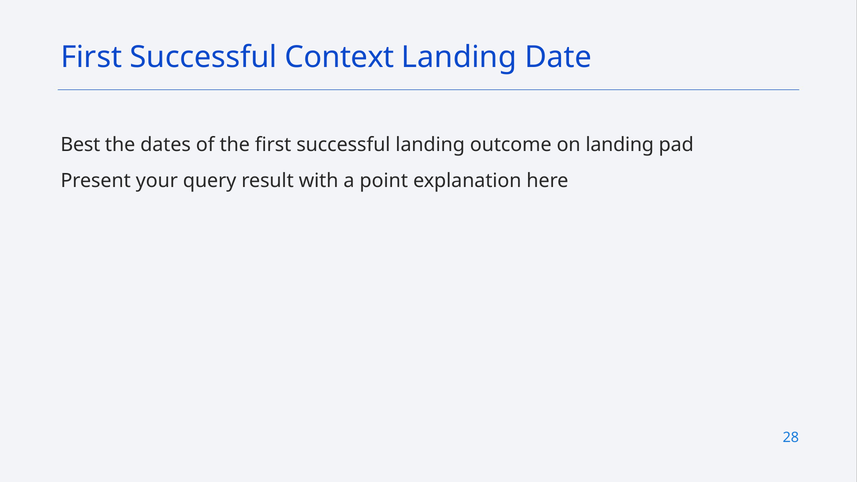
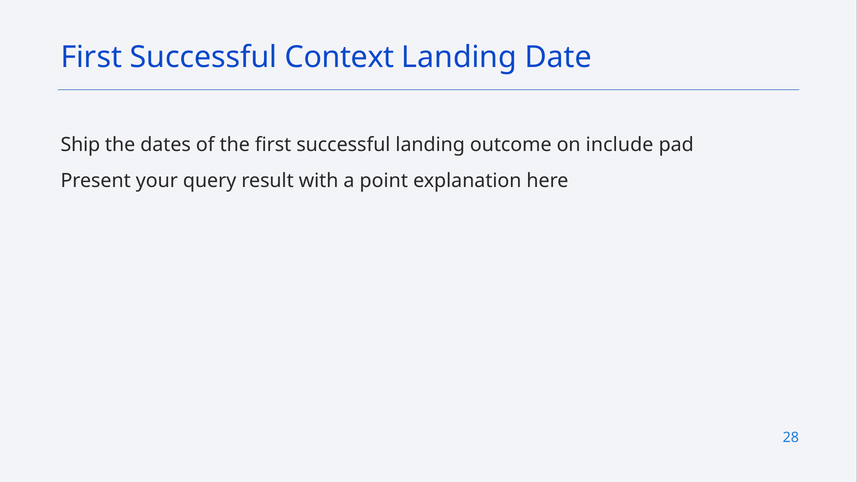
Best: Best -> Ship (80, 145)
on landing: landing -> include (620, 145)
